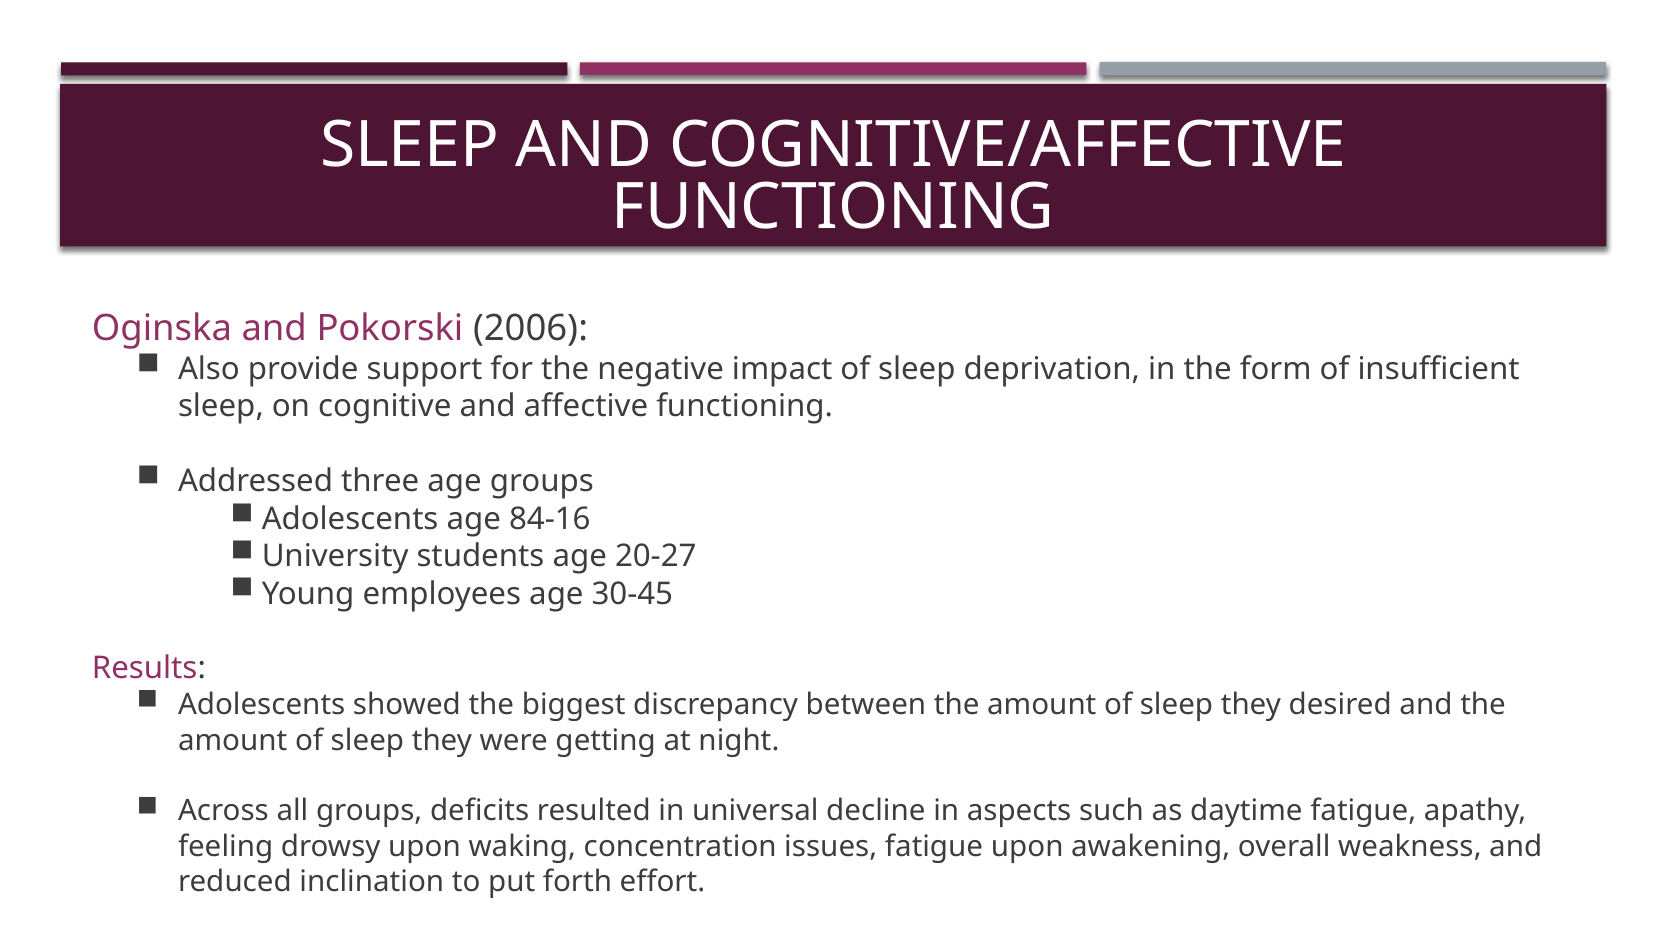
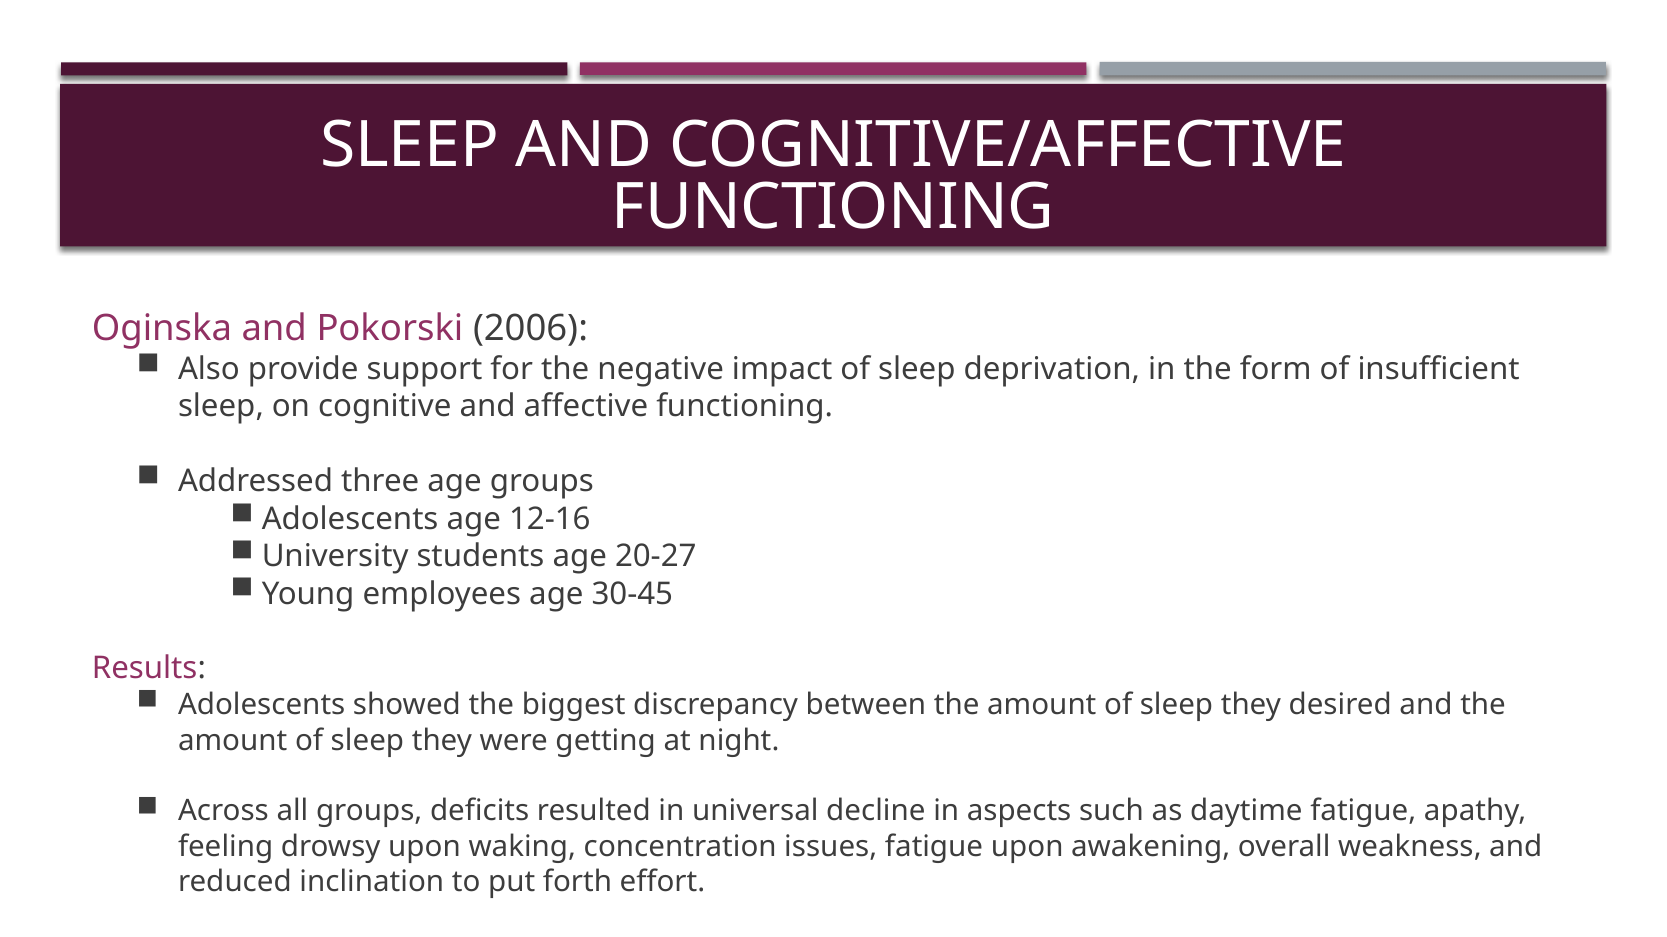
84-16: 84-16 -> 12-16 (550, 519)
